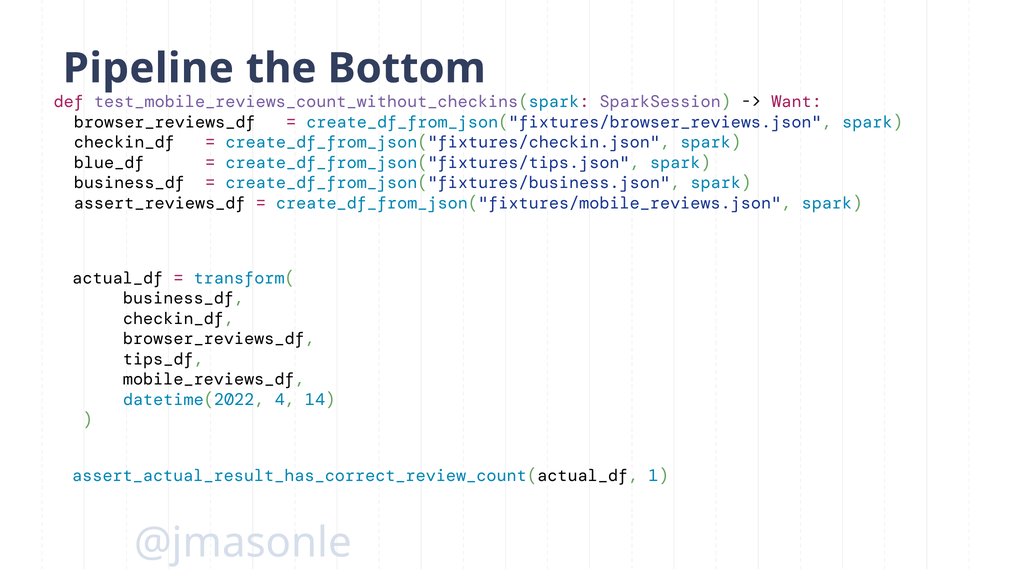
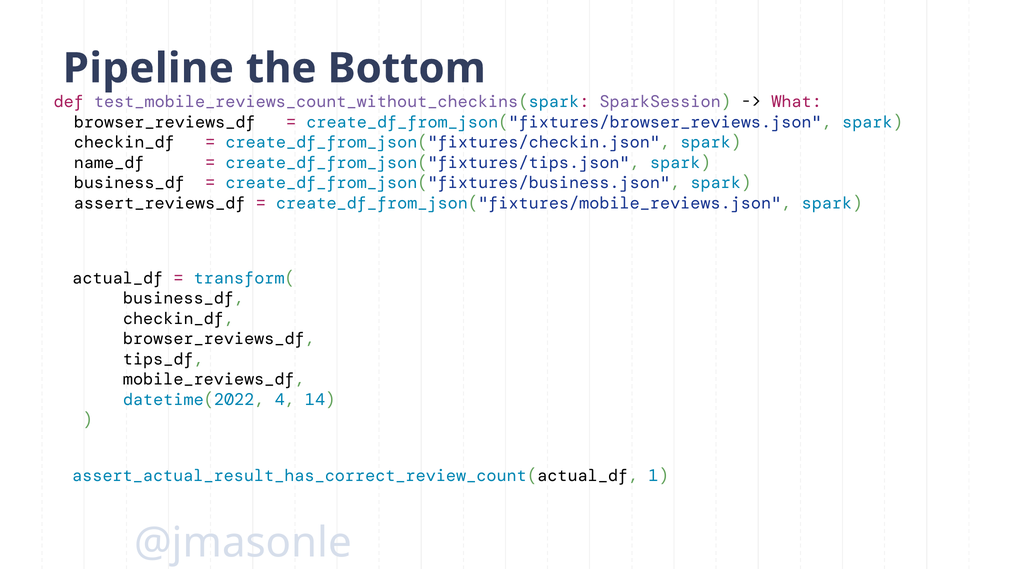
Want: Want -> What (797, 102)
blue_df: blue_df -> name_df (109, 163)
